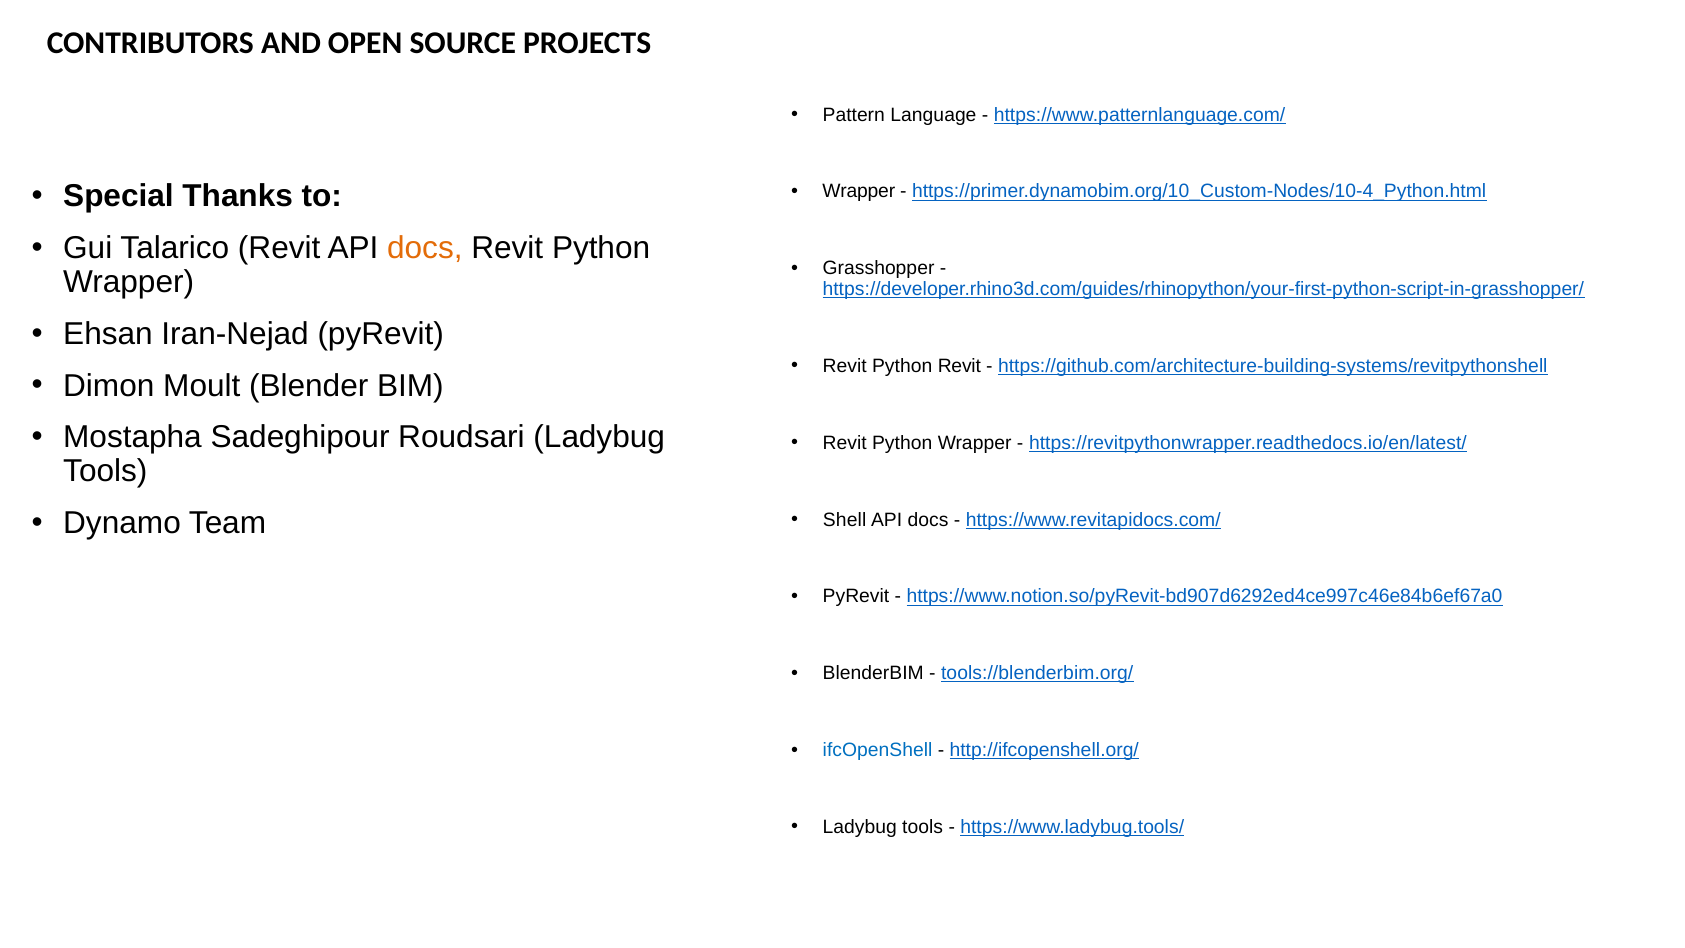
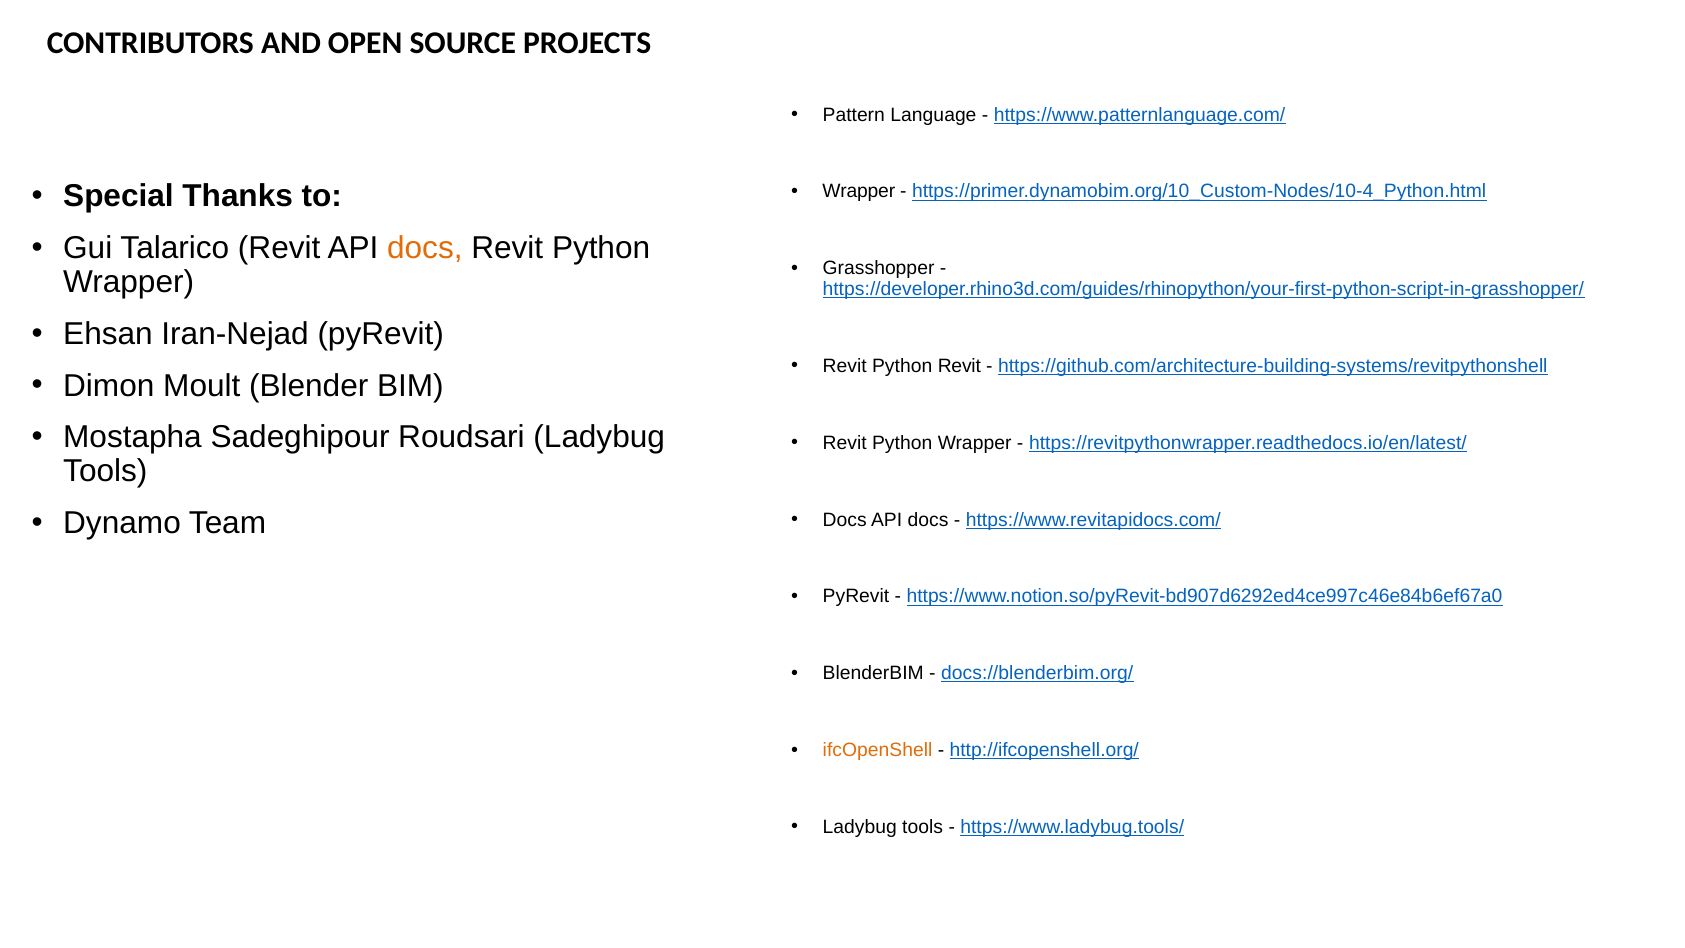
Shell: Shell -> Docs (845, 520)
tools://blenderbim.org/: tools://blenderbim.org/ -> docs://blenderbim.org/ (1037, 673)
ifcOpenShell colour: blue -> orange (878, 750)
